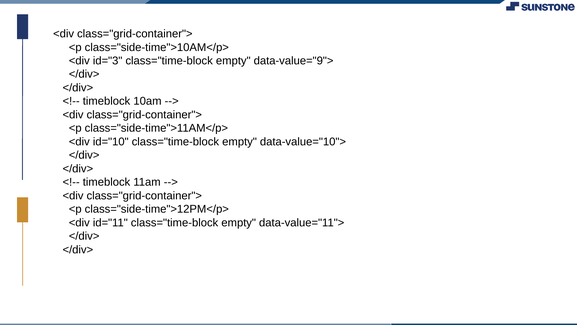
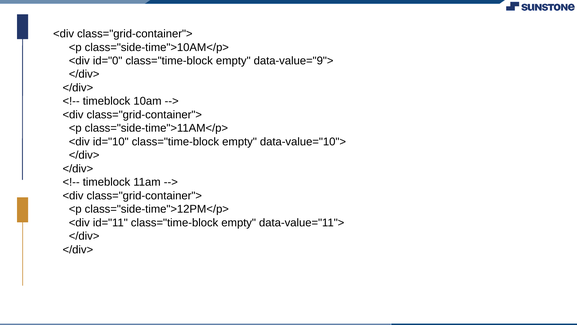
id="3: id="3 -> id="0 (108, 61)
